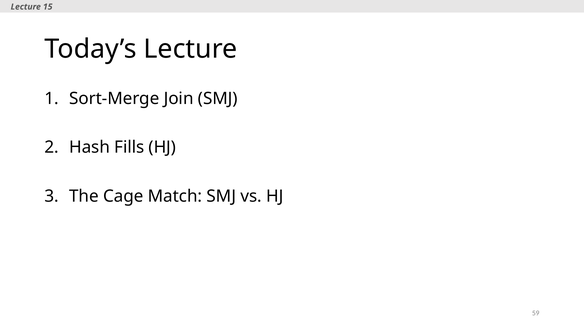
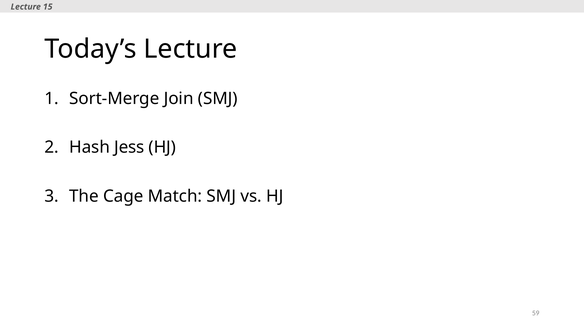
Fills: Fills -> Jess (129, 148)
